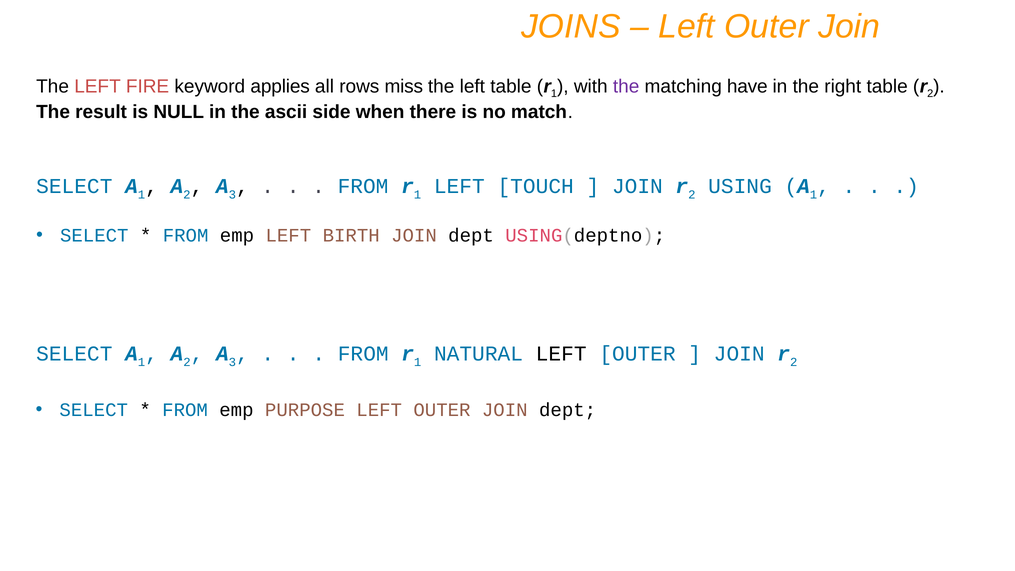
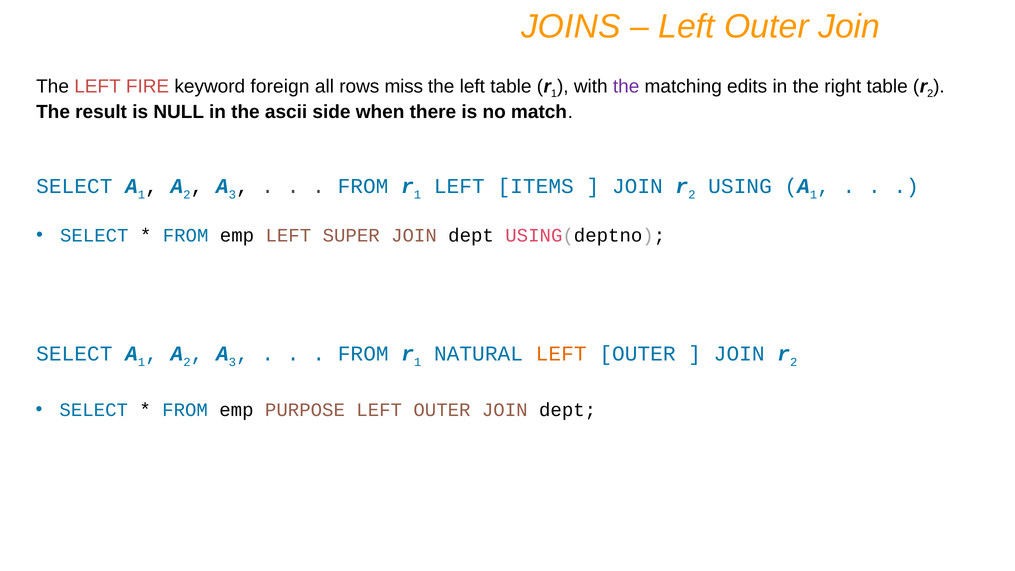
applies: applies -> foreign (280, 86)
have: have -> edits (747, 86)
TOUCH: TOUCH -> ITEMS (536, 186)
BIRTH: BIRTH -> SUPER (351, 235)
LEFT colour: black -> orange (561, 354)
